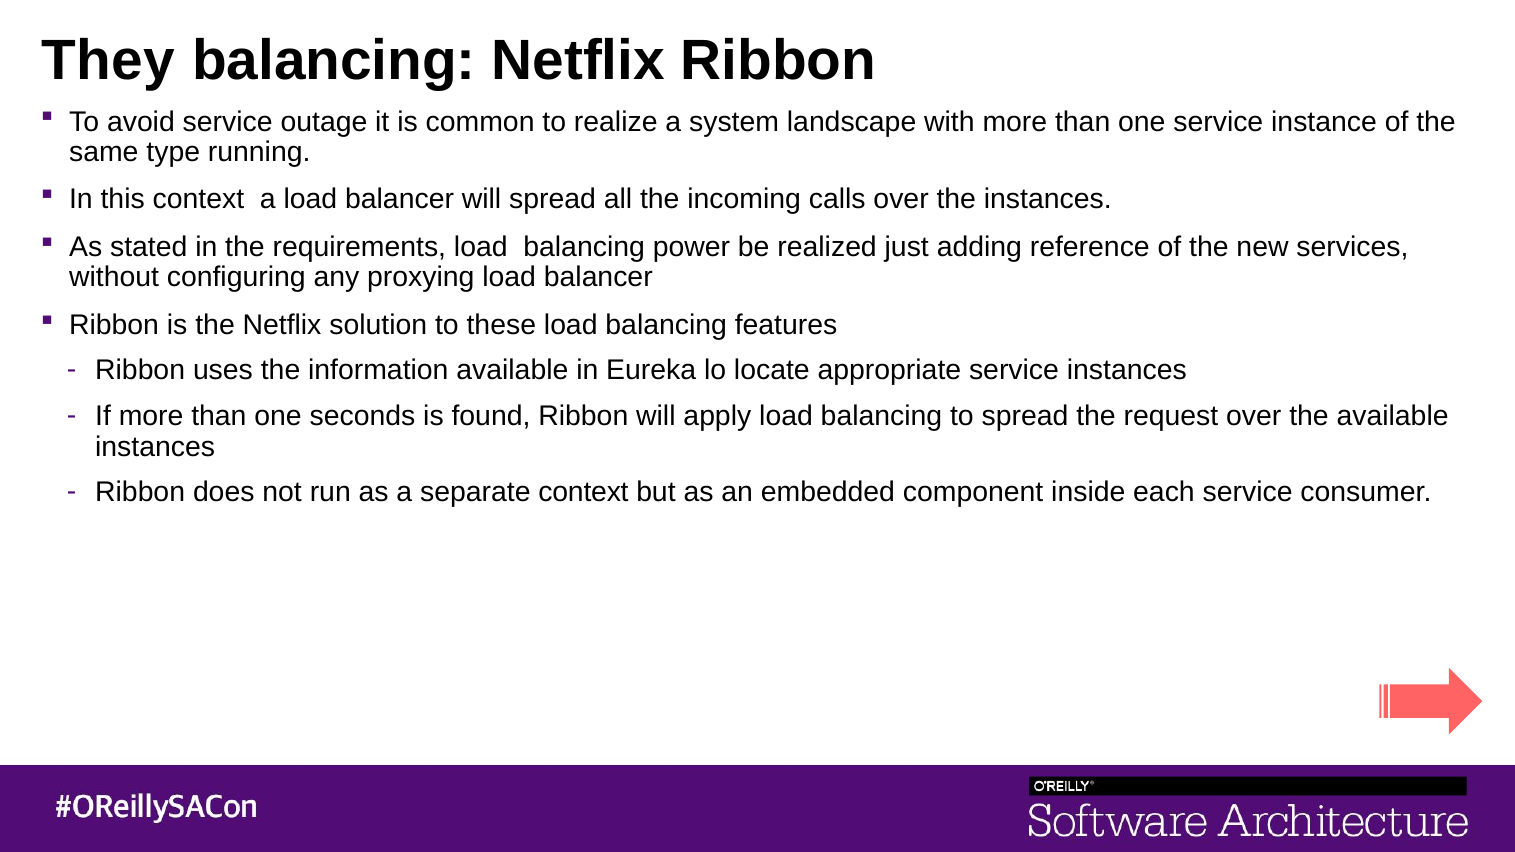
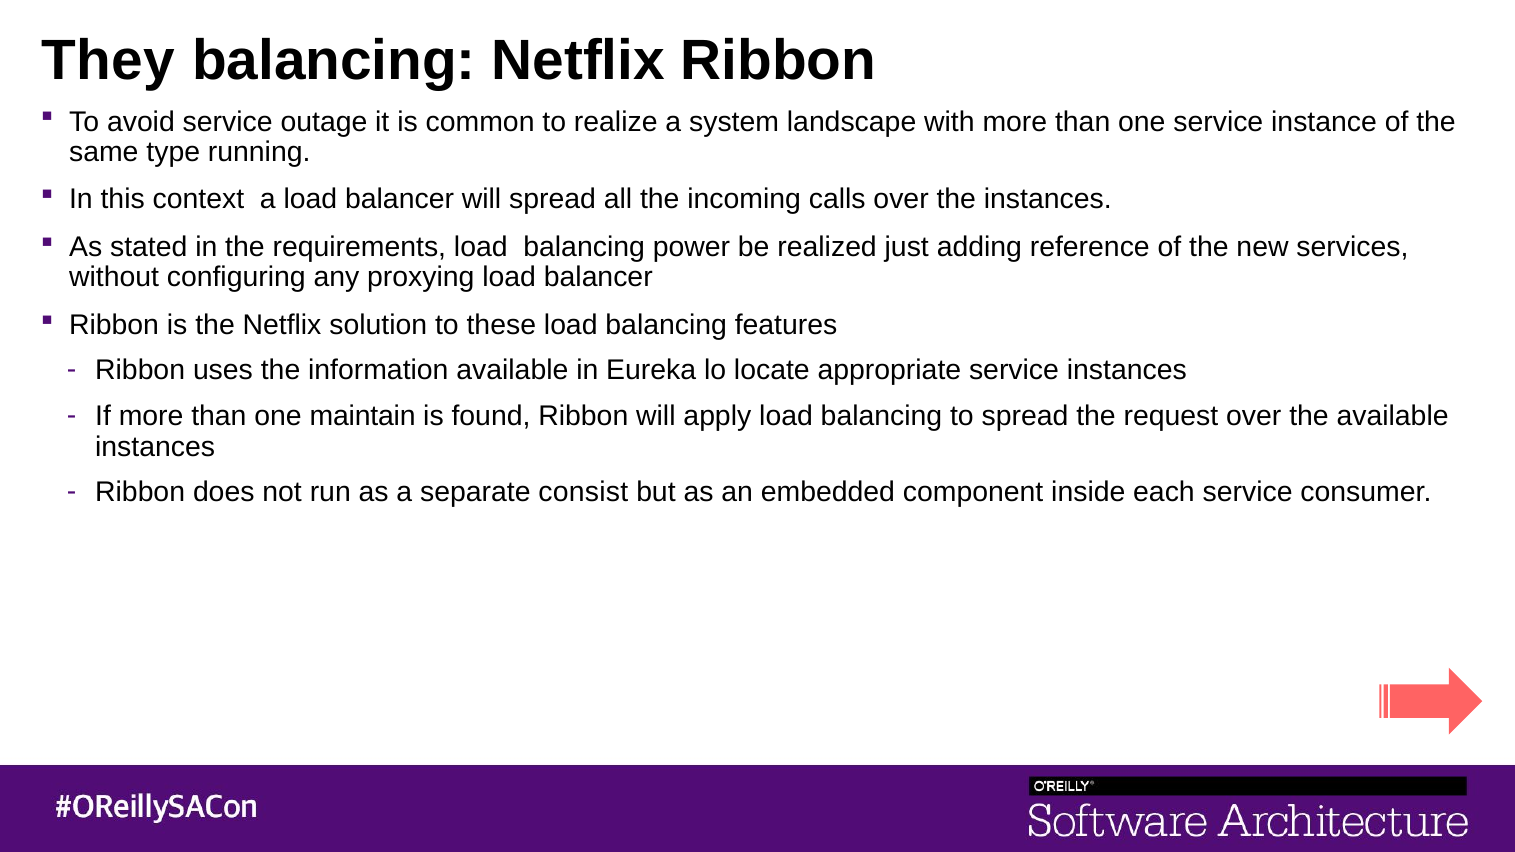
seconds: seconds -> maintain (363, 416)
separate context: context -> consist (583, 493)
